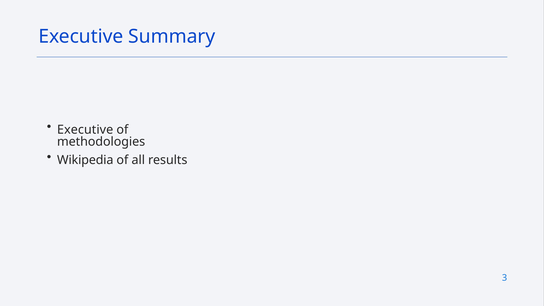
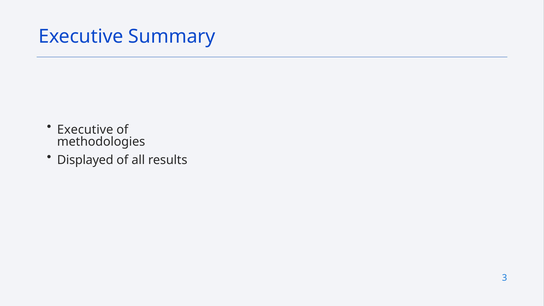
Wikipedia: Wikipedia -> Displayed (85, 160)
